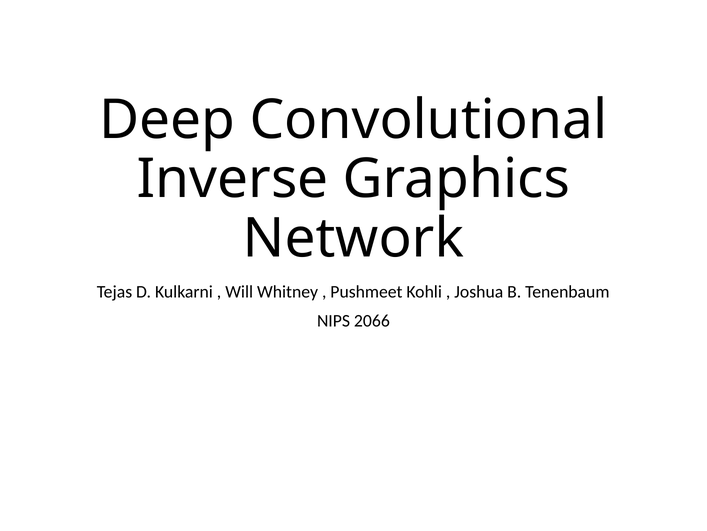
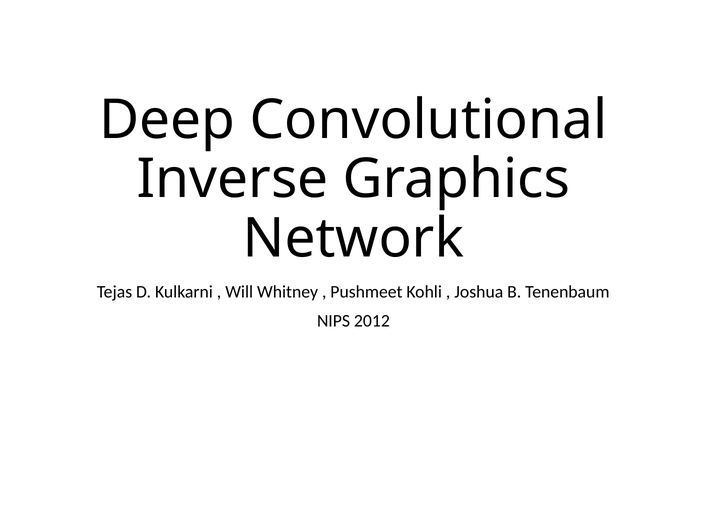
2066: 2066 -> 2012 (372, 320)
